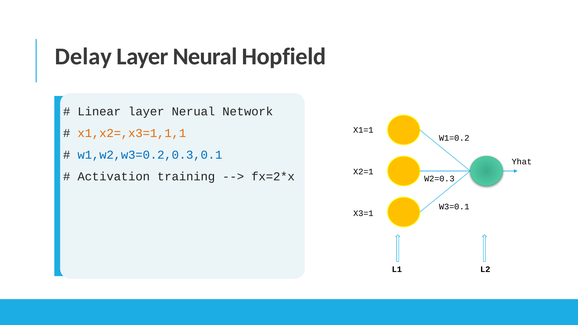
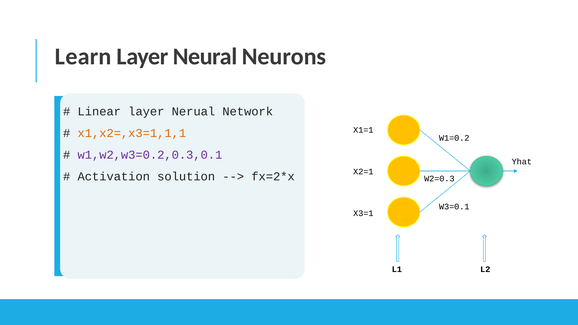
Delay: Delay -> Learn (83, 57)
Hopfield: Hopfield -> Neurons (284, 57)
w1,w2,w3=0.2,0.3,0.1 colour: blue -> purple (150, 155)
training: training -> solution (186, 177)
